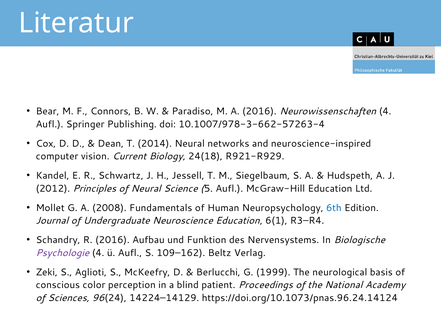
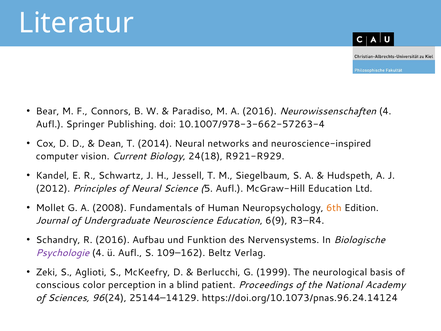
6th colour: blue -> orange (334, 208)
6(1: 6(1 -> 6(9 (276, 221)
14224–14129: 14224–14129 -> 25144–14129 (164, 298)
